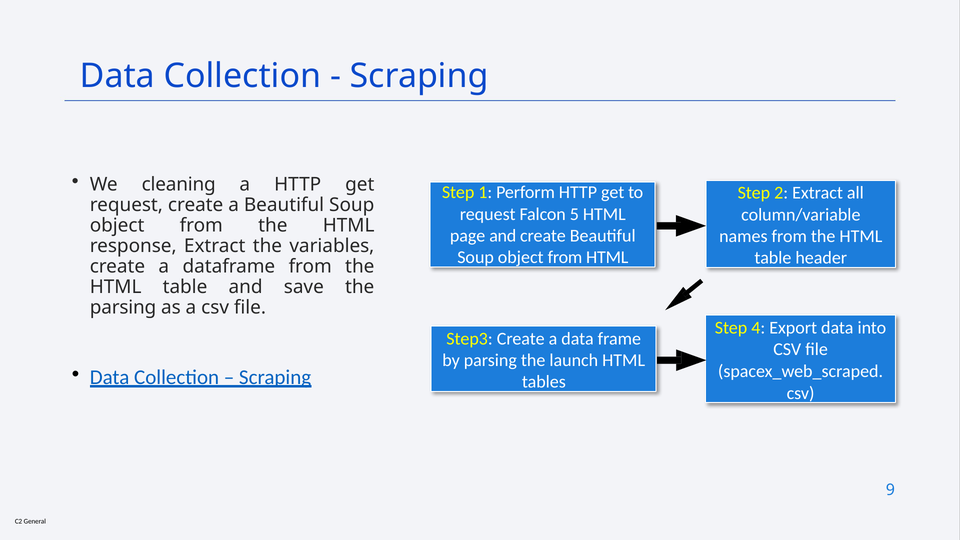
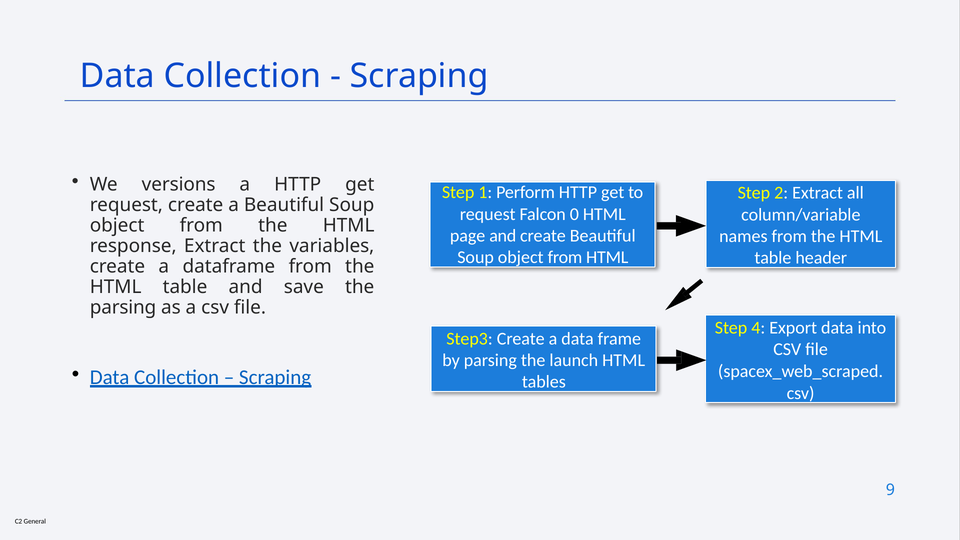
cleaning: cleaning -> versions (179, 184)
5: 5 -> 0 (574, 214)
